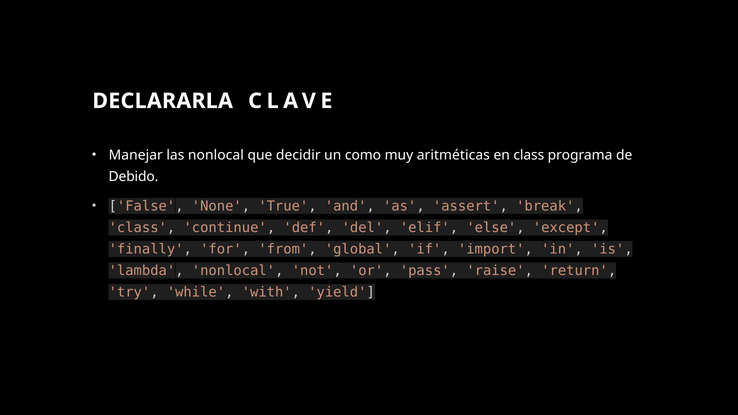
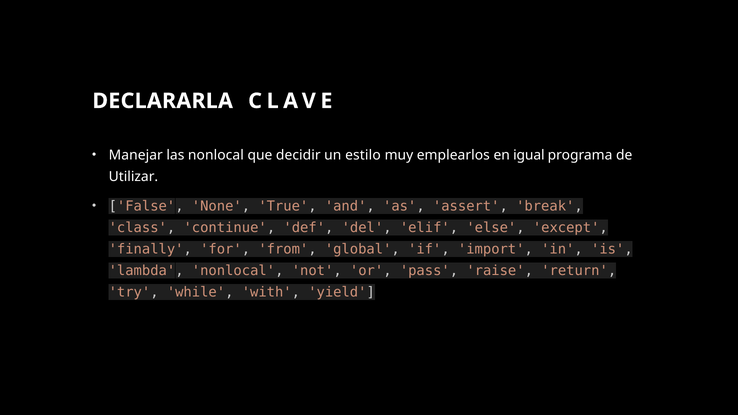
como: como -> estilo (363, 155)
aritméticas: aritméticas -> emplearlos (453, 155)
en class: class -> igual (529, 155)
Debido: Debido -> Utilizar (133, 177)
